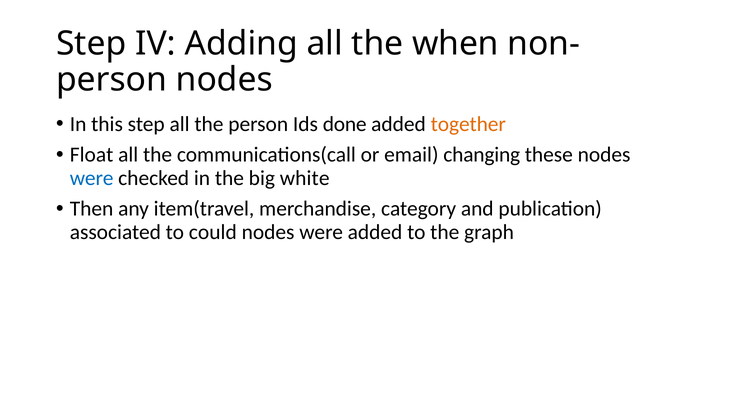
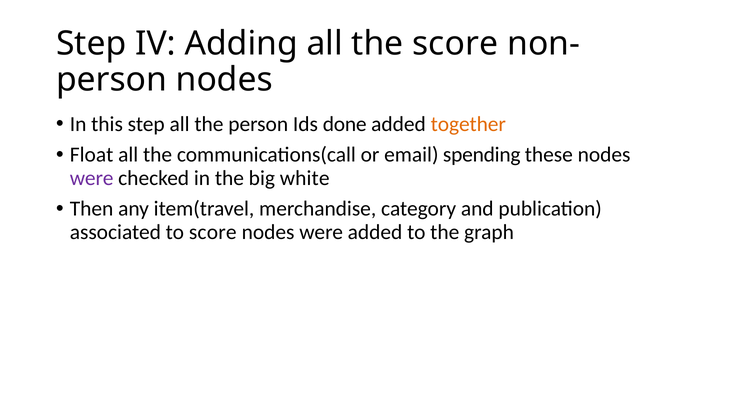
the when: when -> score (455, 44)
changing: changing -> spending (482, 155)
were colour: blue -> purple (92, 178)
to could: could -> score (213, 232)
